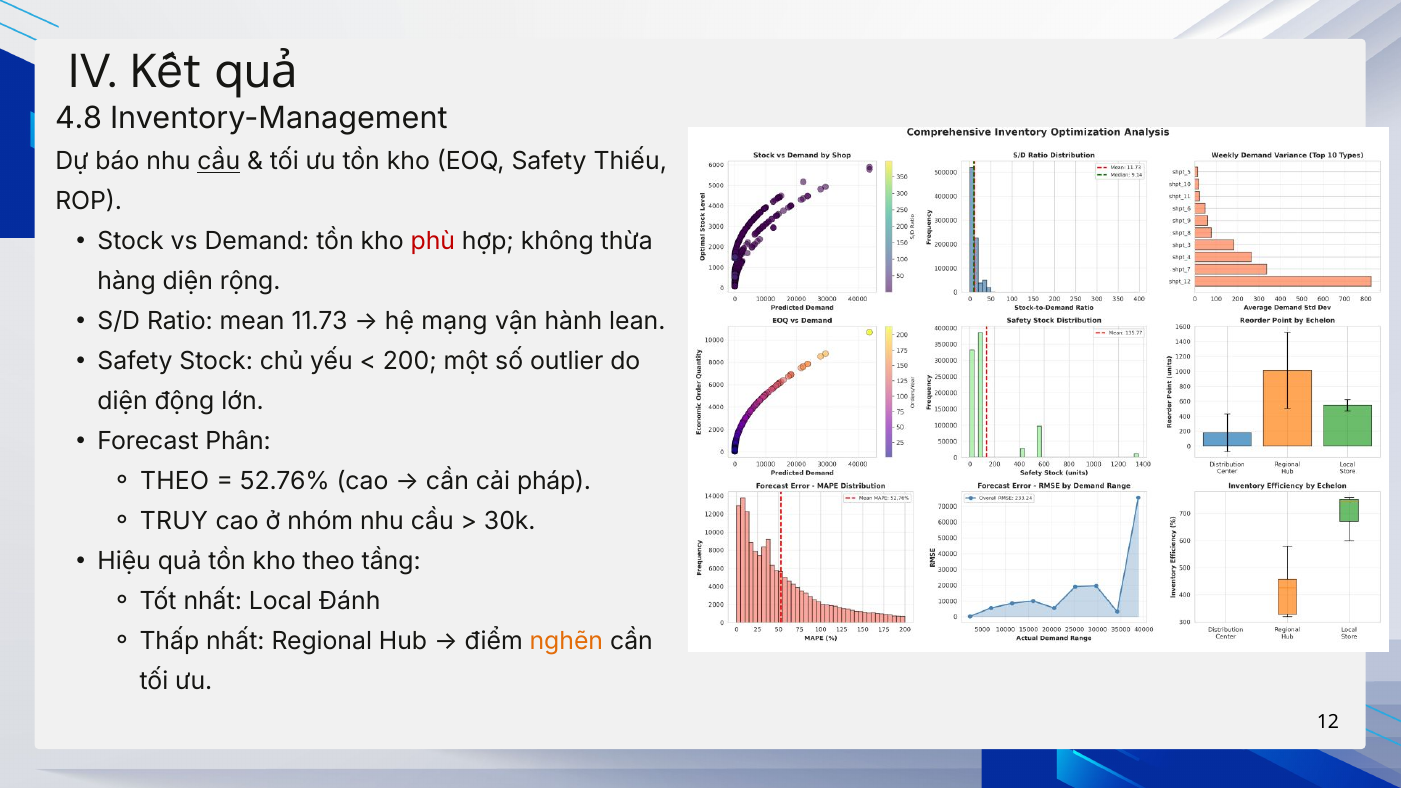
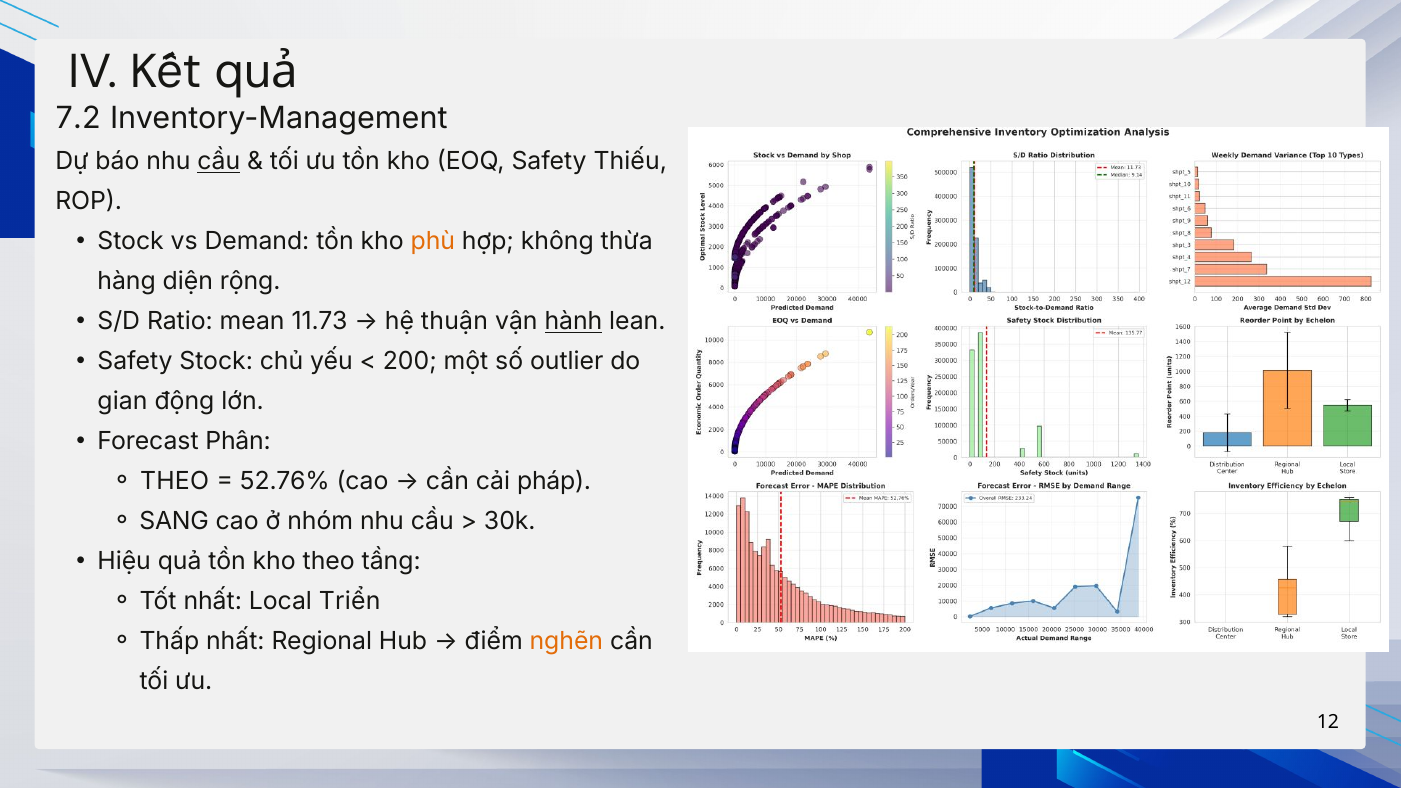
4.8: 4.8 -> 7.2 (78, 119)
phù colour: red -> orange (433, 242)
mạng: mạng -> thuận (455, 322)
hành underline: none -> present (573, 322)
diện: diện -> gian (122, 402)
TRUY: TRUY -> SANG (174, 521)
Đánh: Đánh -> Triển (350, 601)
